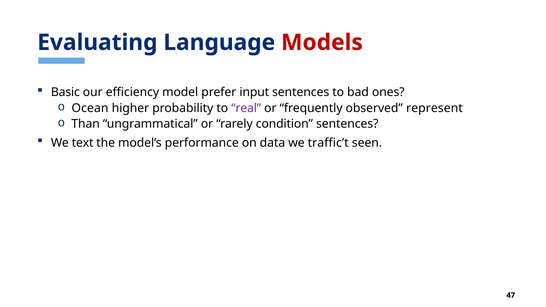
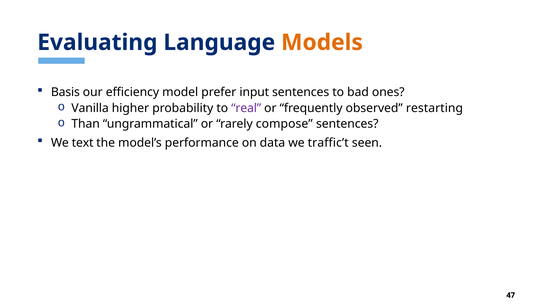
Models colour: red -> orange (322, 42)
Basic: Basic -> Basis (65, 92)
Ocean: Ocean -> Vanilla (90, 108)
represent: represent -> restarting (434, 108)
condition: condition -> compose (284, 124)
